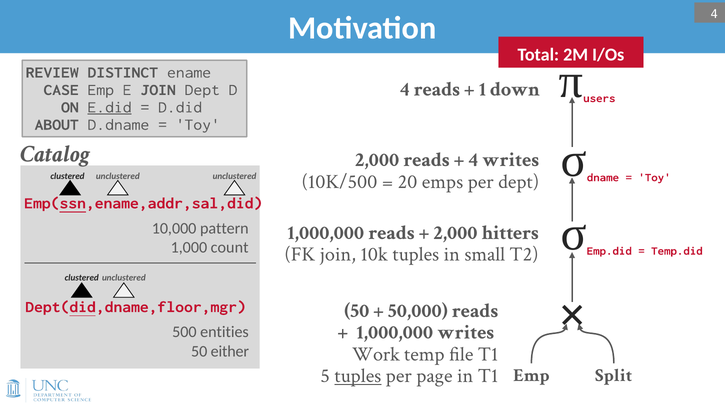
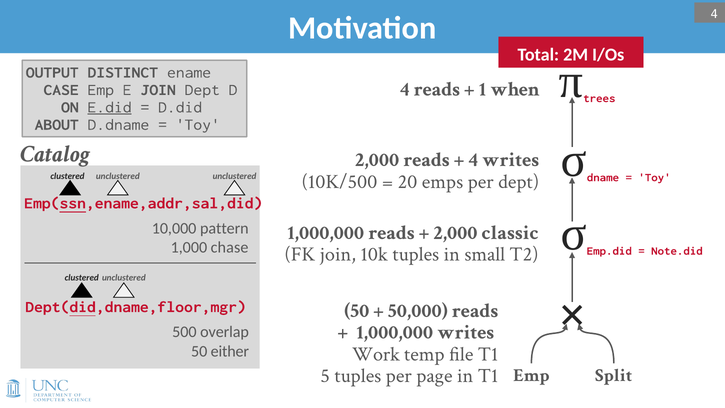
users: users -> trees (599, 98)
REVIEW: REVIEW -> OUTPUT (52, 72)
down: down -> when (515, 89)
Temp.did: Temp.did -> Note.did (677, 251)
hitters: hitters -> classic (510, 232)
count: count -> chase (230, 247)
entities: entities -> overlap (225, 332)
tuples underline: present -> none (358, 376)
